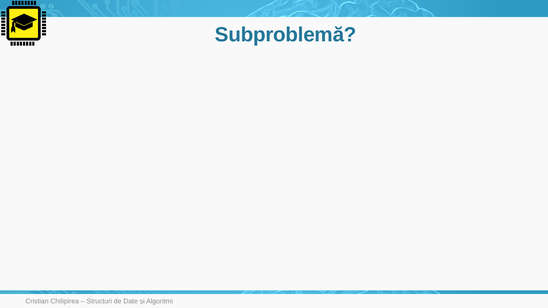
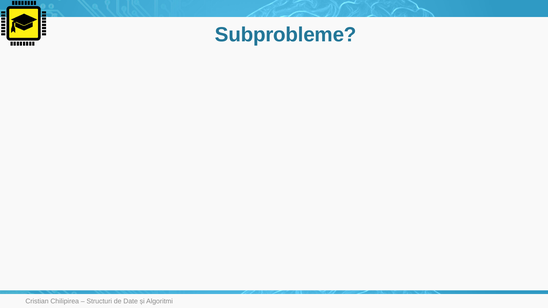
Subproblemă: Subproblemă -> Subprobleme (286, 35)
